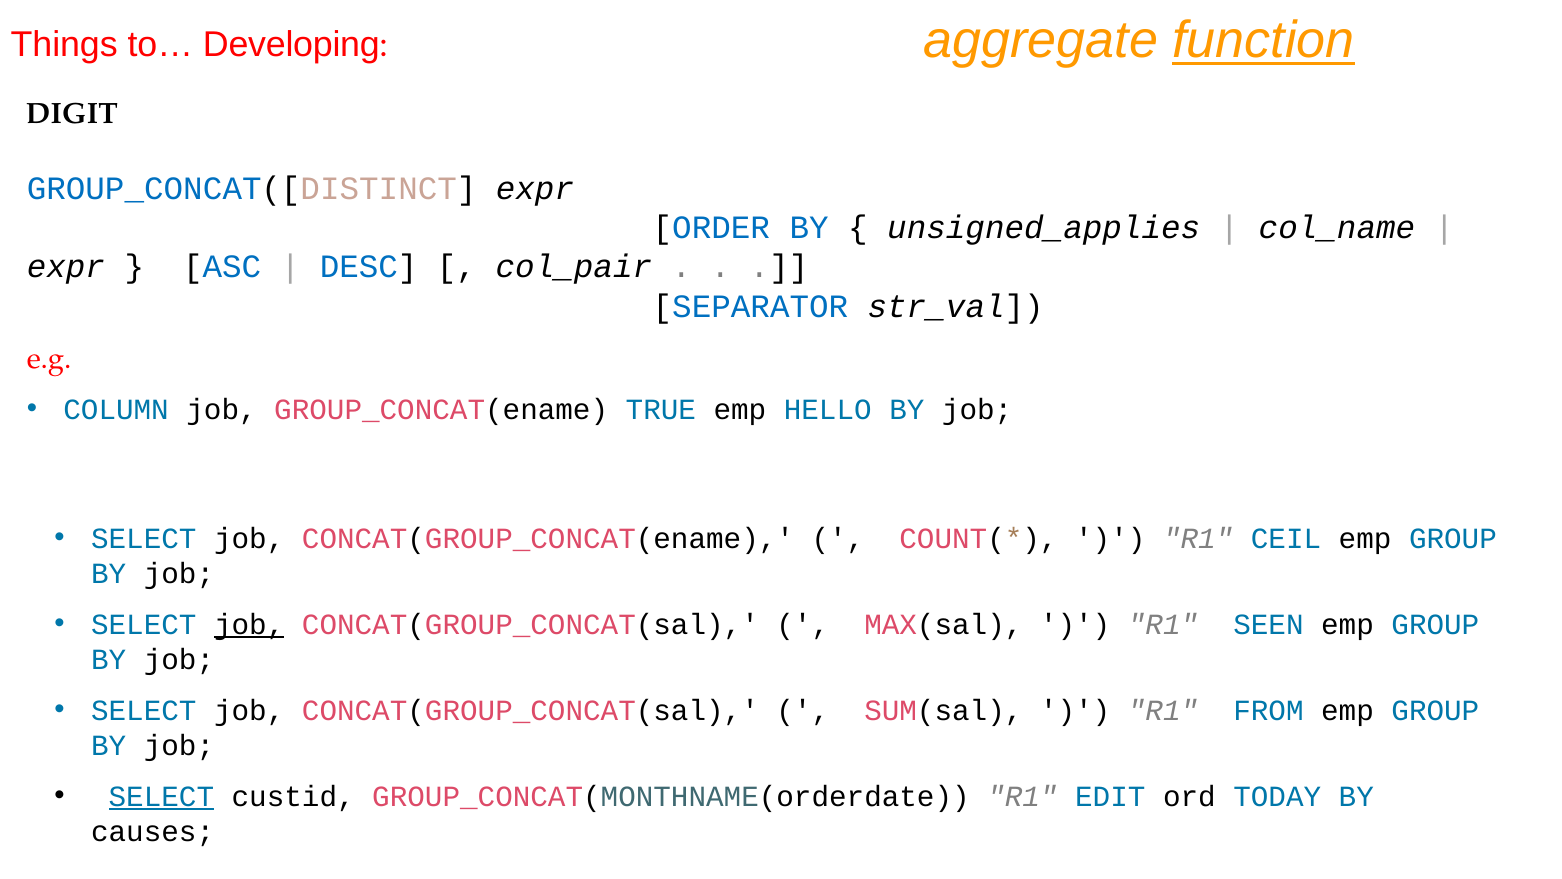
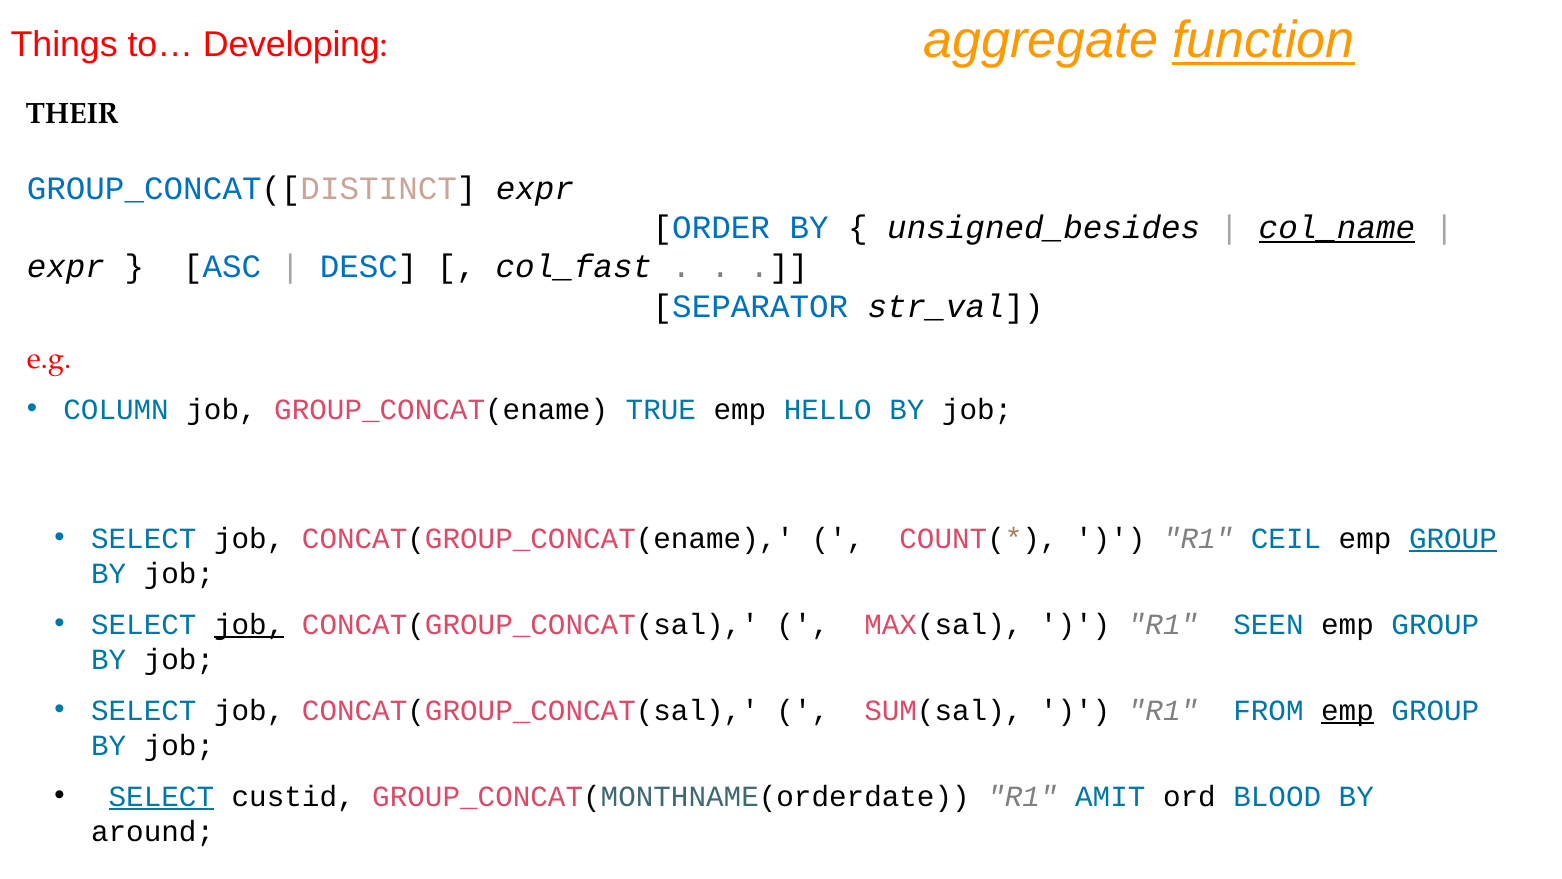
DIGIT: DIGIT -> THEIR (72, 114)
unsigned_applies: unsigned_applies -> unsigned_besides (1044, 228)
col_name underline: none -> present (1337, 228)
col_pair: col_pair -> col_fast (574, 267)
GROUP underline: none -> present (1453, 538)
emp underline: none -> present (1348, 710)
EDIT: EDIT -> AMIT (1110, 796)
TODAY: TODAY -> BLOOD (1277, 796)
causes: causes -> around (153, 831)
